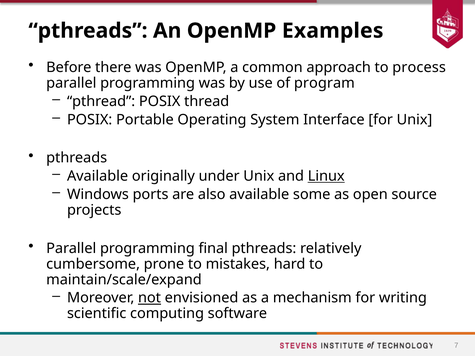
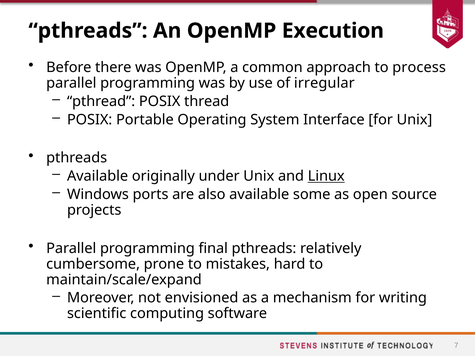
Examples: Examples -> Execution (333, 31)
program: program -> irregular (324, 83)
not underline: present -> none (149, 298)
